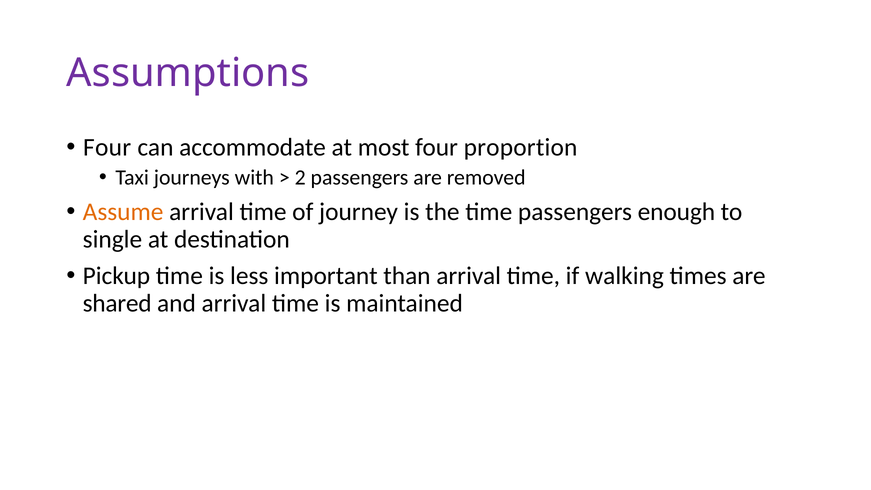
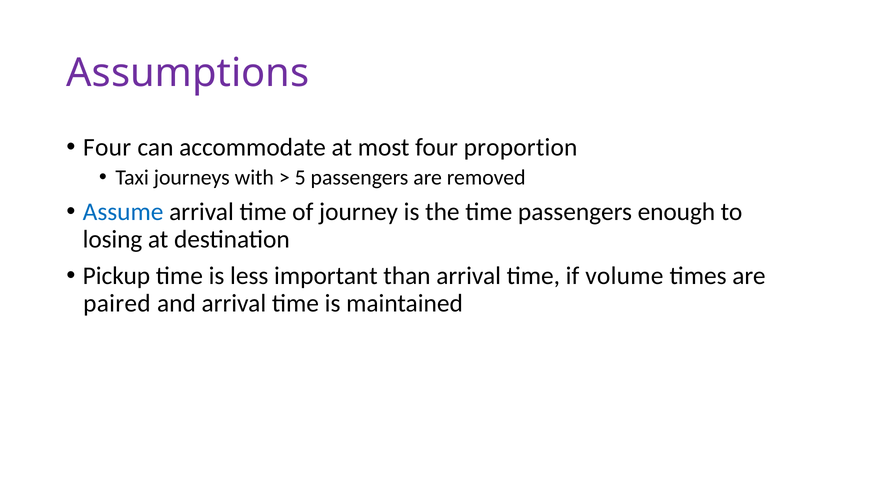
2: 2 -> 5 (300, 177)
Assume colour: orange -> blue (123, 212)
single: single -> losing (113, 239)
walking: walking -> volume (624, 276)
shared: shared -> paired (117, 303)
